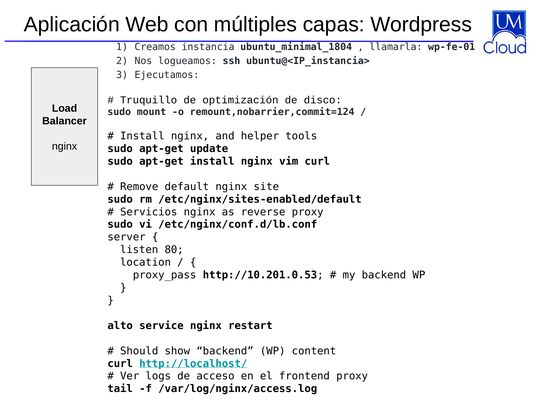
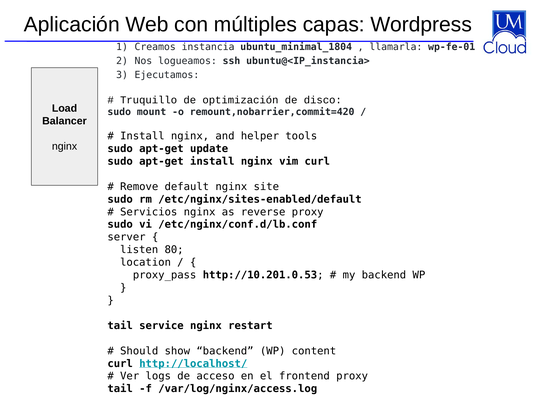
remount,nobarrier,commit=124: remount,nobarrier,commit=124 -> remount,nobarrier,commit=420 (272, 112)
alto: alto -> tail (120, 326)
